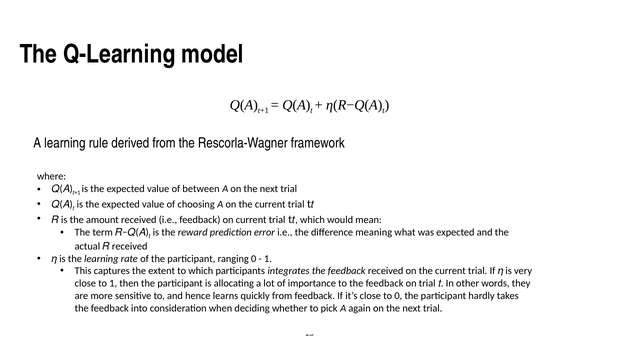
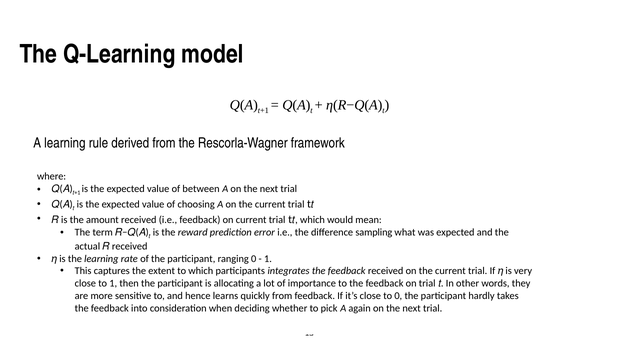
meaning: meaning -> sampling (374, 232)
